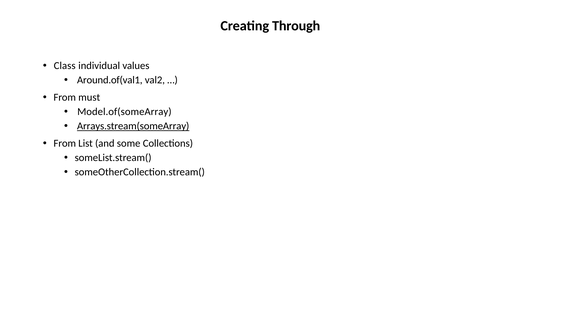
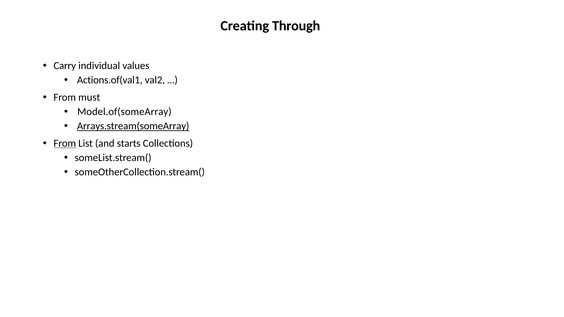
Class: Class -> Carry (65, 66)
Around.of(val1: Around.of(val1 -> Actions.of(val1 (110, 80)
From underline: none -> present (65, 143)
some: some -> starts (129, 143)
